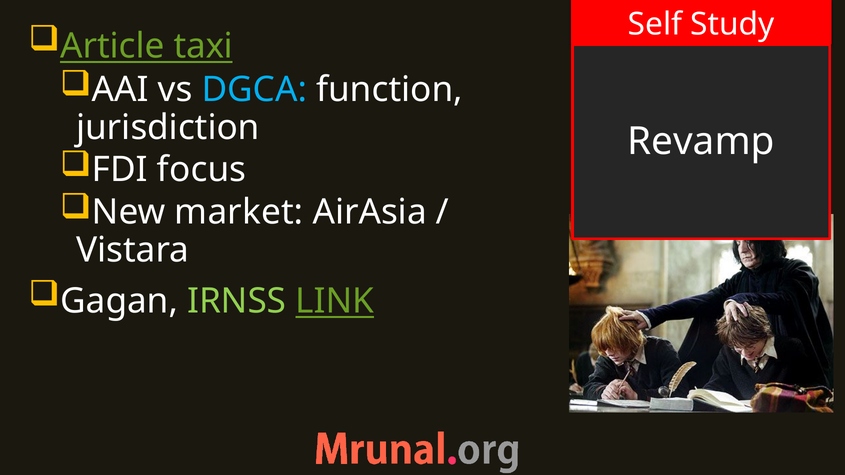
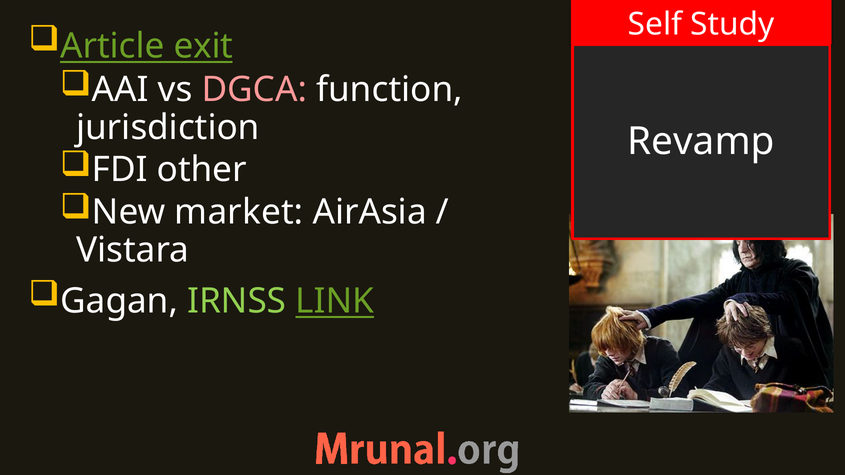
taxi: taxi -> exit (203, 46)
DGCA colour: light blue -> pink (254, 89)
focus: focus -> other (202, 170)
